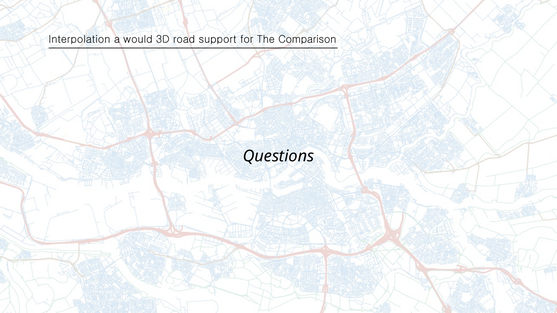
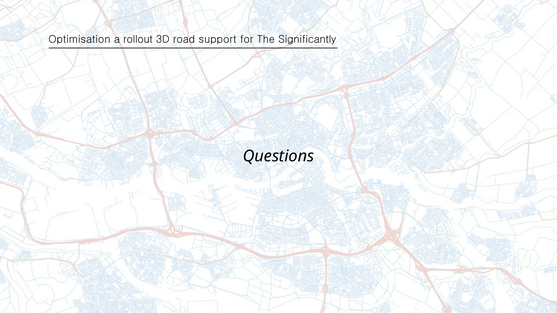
Interpolation: Interpolation -> Optimisation (79, 40)
would: would -> rollout (138, 40)
Comparison: Comparison -> Significantly (307, 40)
